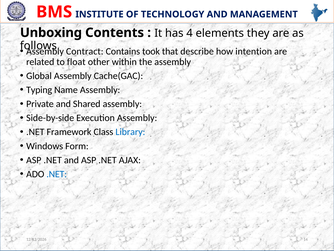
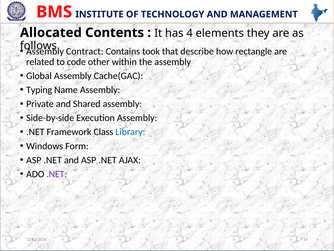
Unboxing: Unboxing -> Allocated (51, 33)
intention: intention -> rectangle (254, 51)
float: float -> code (76, 62)
.NET colour: blue -> purple (57, 174)
